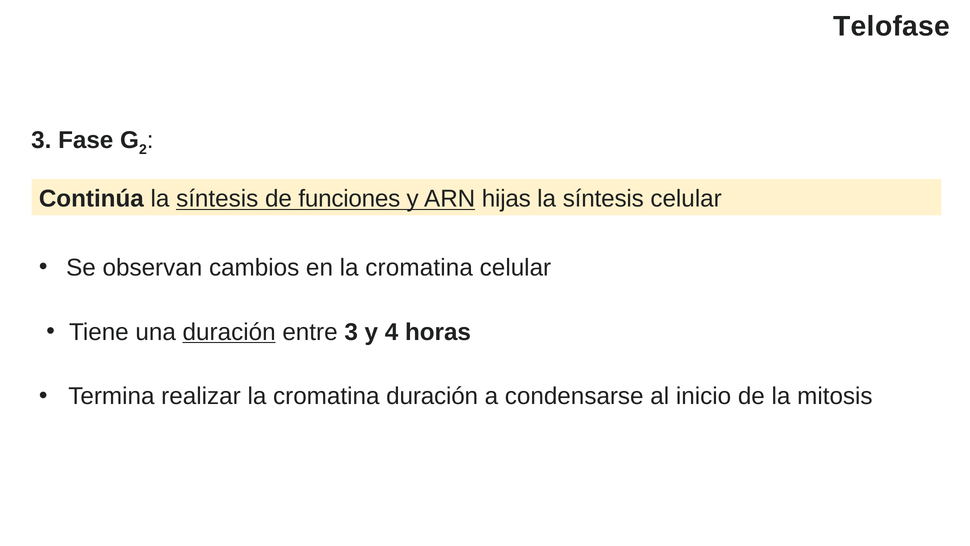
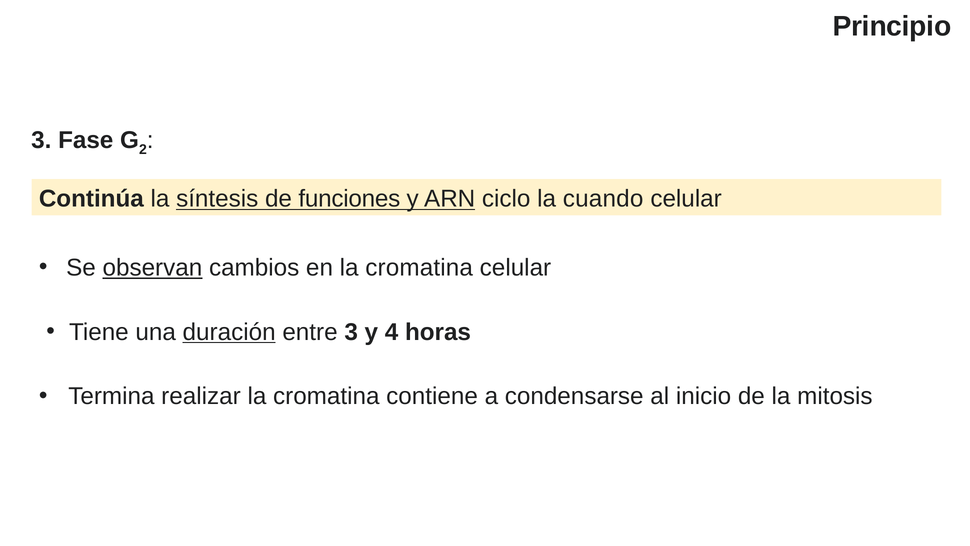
Telofase: Telofase -> Principio (892, 26)
hijas: hijas -> ciclo (506, 199)
síntesis: síntesis -> cuando (603, 199)
observan underline: none -> present (152, 268)
cromatina duración: duración -> contiene (432, 396)
